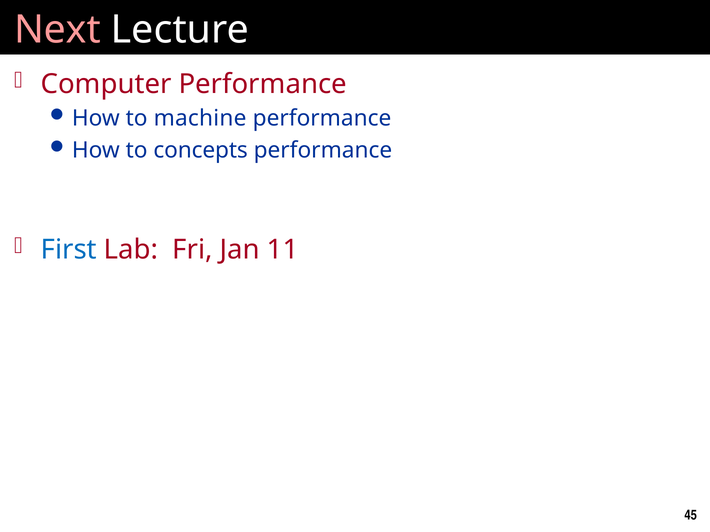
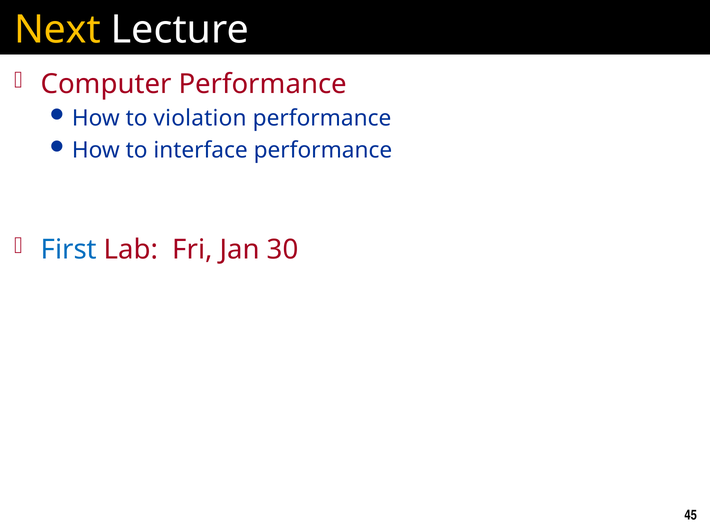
Next colour: pink -> yellow (58, 30)
machine: machine -> violation (200, 119)
concepts: concepts -> interface (201, 150)
11: 11 -> 30 (283, 250)
